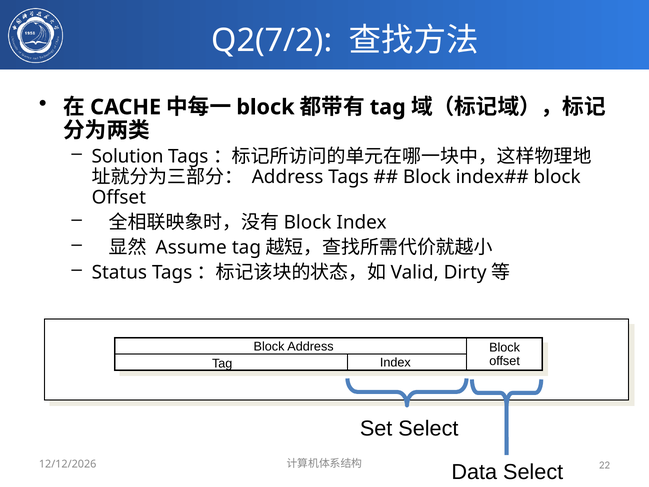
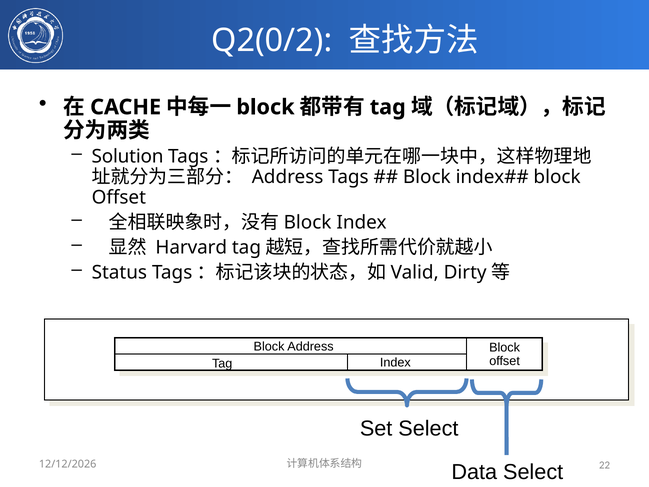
Q2(7/2: Q2(7/2 -> Q2(0/2 (272, 41)
Assume: Assume -> Harvard (191, 247)
